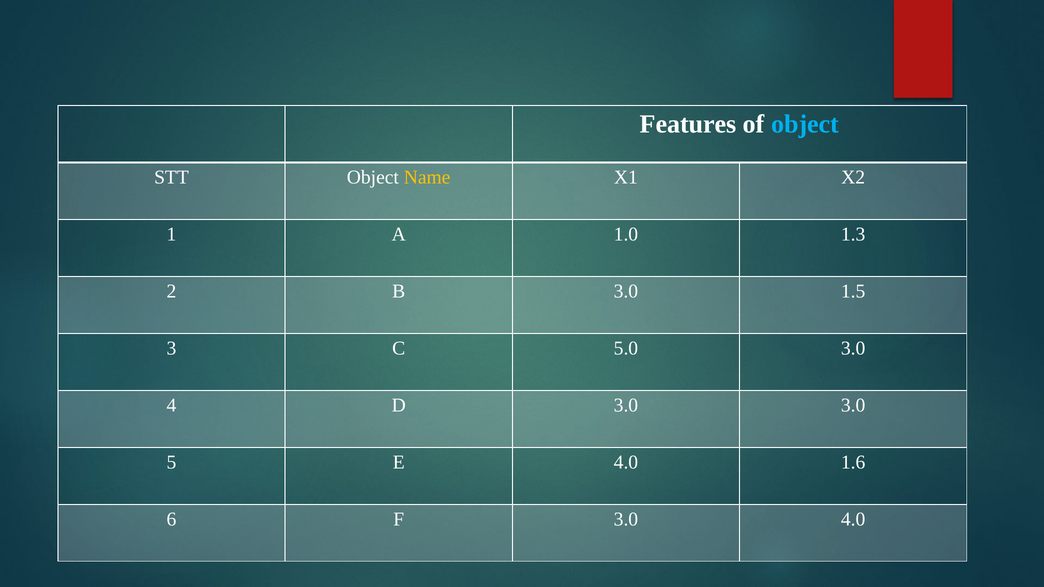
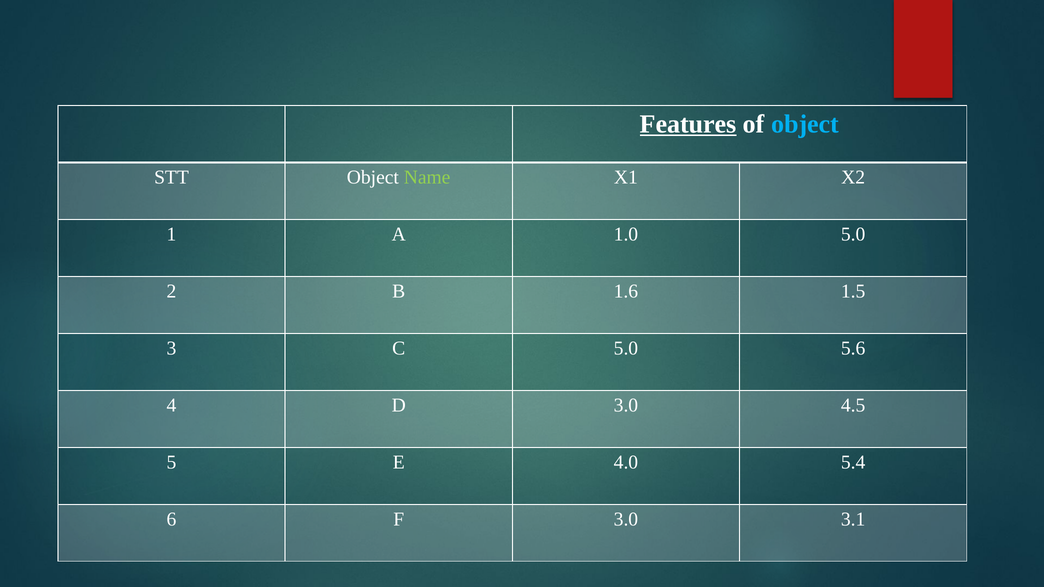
Features underline: none -> present (688, 124)
Name colour: yellow -> light green (427, 177)
1.0 1.3: 1.3 -> 5.0 (853, 234)
B 3.0: 3.0 -> 1.6 (626, 291)
5.0 3.0: 3.0 -> 5.6 (853, 348)
3.0 3.0: 3.0 -> 4.5 (853, 405)
1.6: 1.6 -> 5.4 (853, 462)
3.0 4.0: 4.0 -> 3.1 (853, 519)
